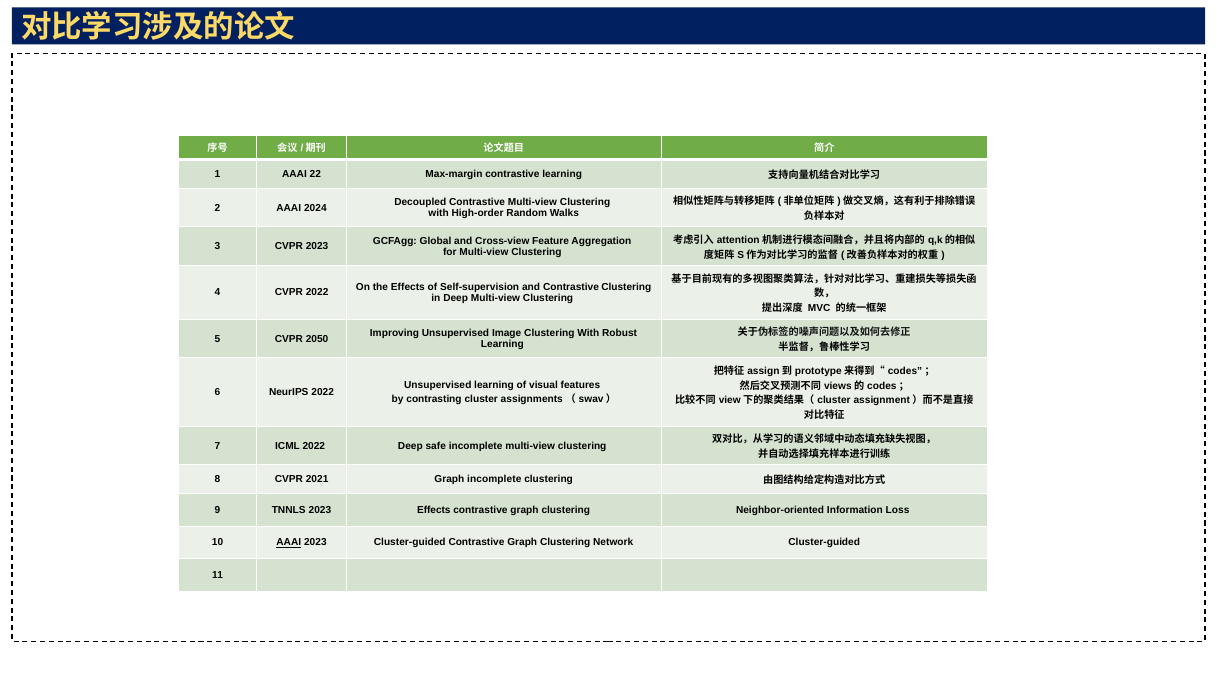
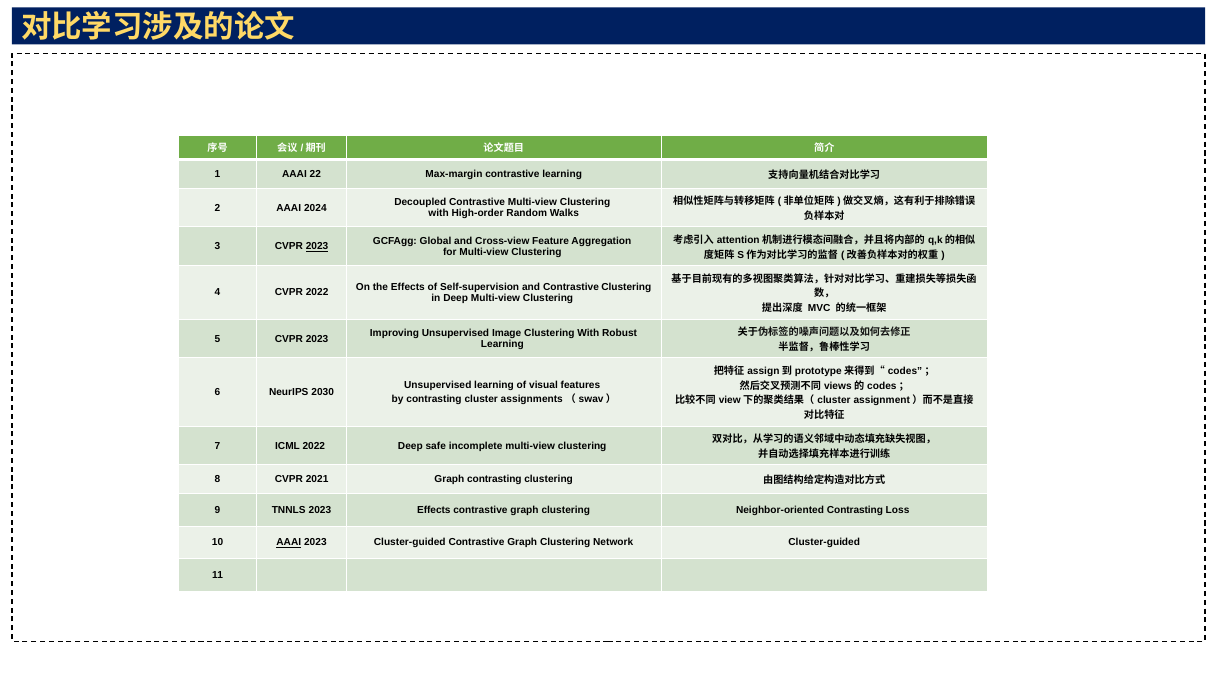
2023 underline: none -> present (317, 246)
5 CVPR 2050: 2050 -> 2023 (317, 338)
NeurIPS 2022: 2022 -> 2030 (323, 392)
Graph incomplete: incomplete -> contrasting (494, 479)
Neighbor-oriented Information: Information -> Contrasting (855, 510)
